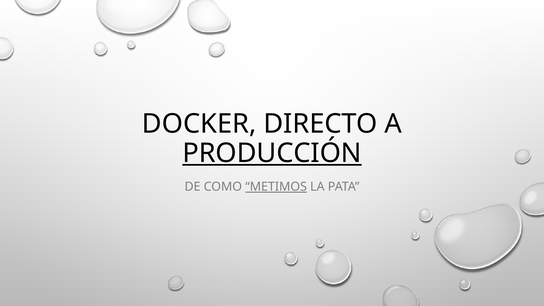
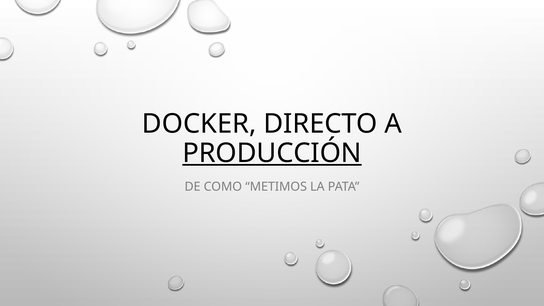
METIMOS underline: present -> none (276, 187)
